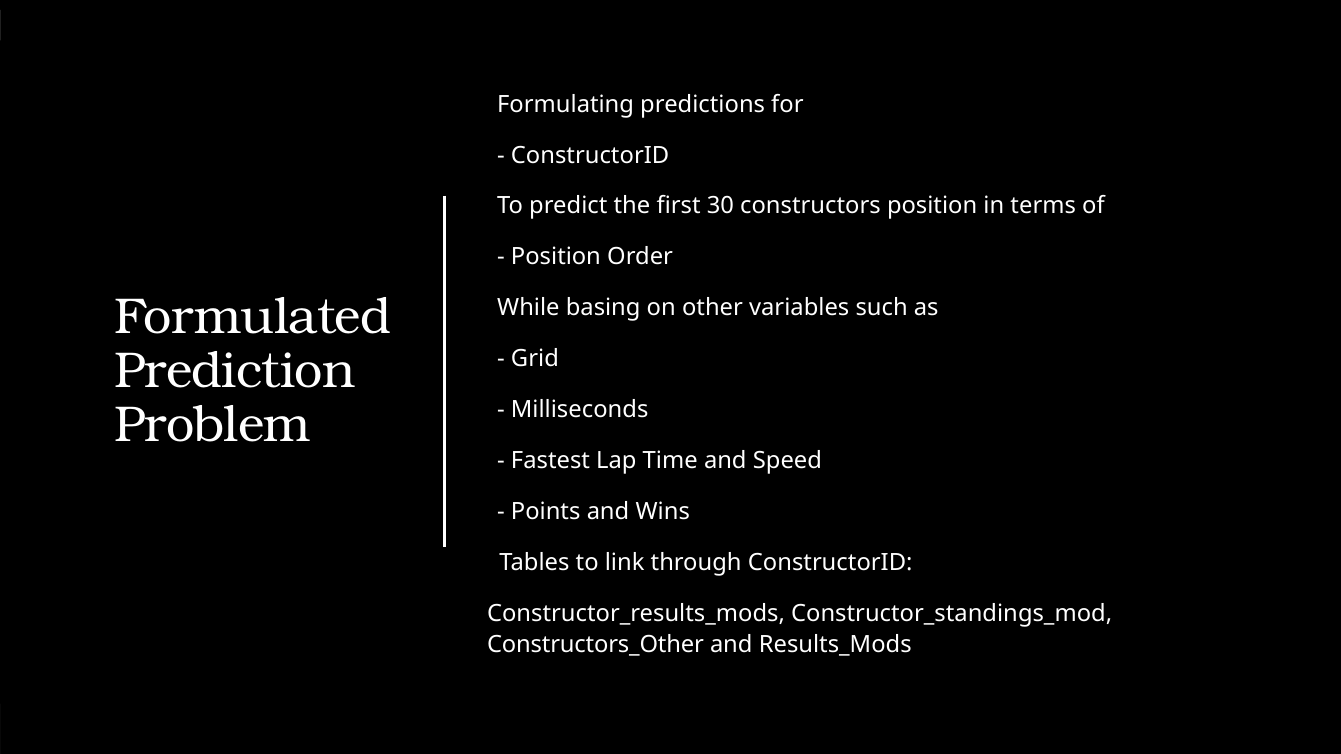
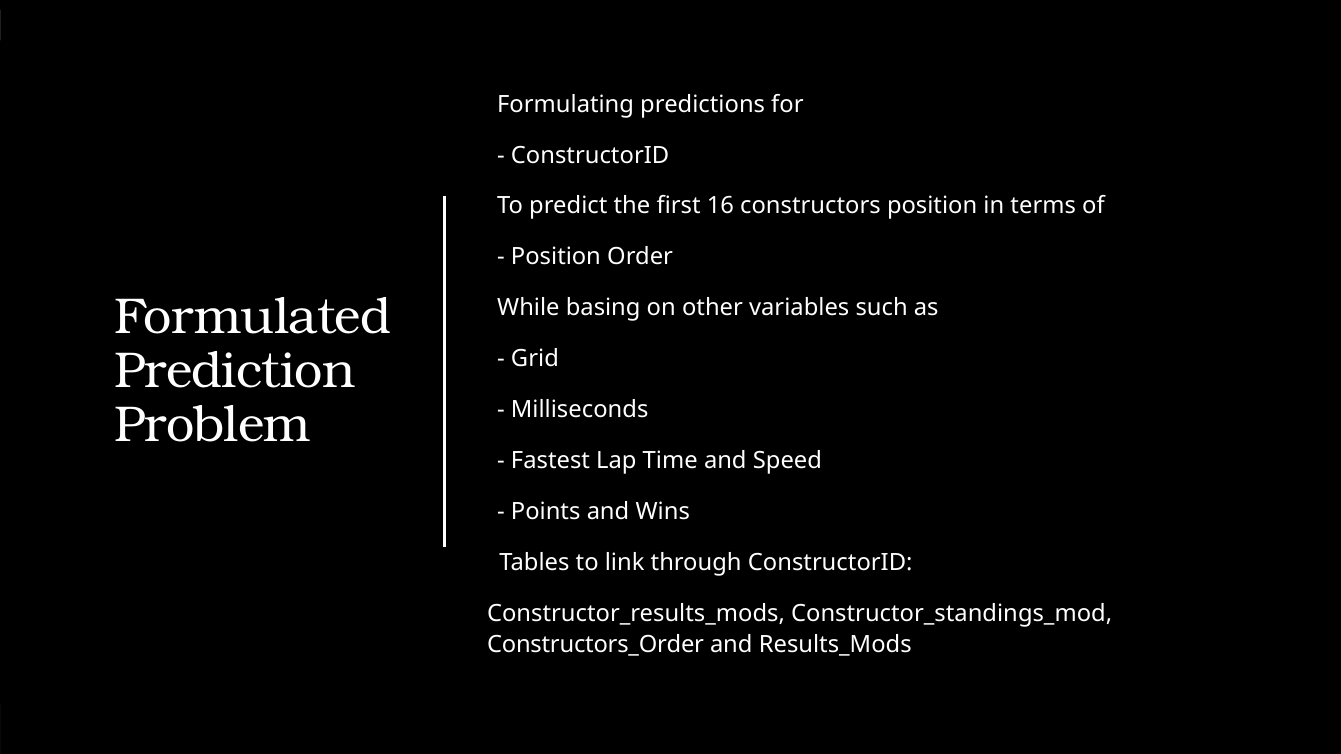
30: 30 -> 16 (720, 206)
Constructors_Other: Constructors_Other -> Constructors_Order (596, 645)
